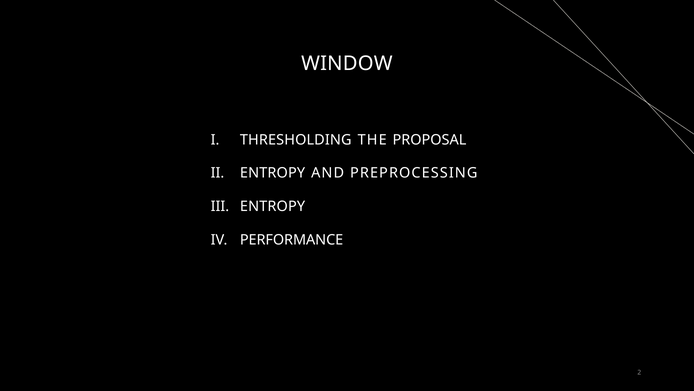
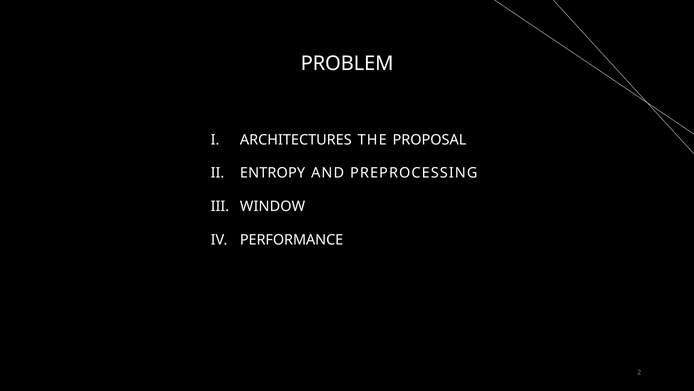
WINDOW: WINDOW -> PROBLEM (347, 63)
THRESHOLDING: THRESHOLDING -> ARCHITECTURES (296, 140)
ENTROPY: ENTROPY -> WINDOW (273, 206)
